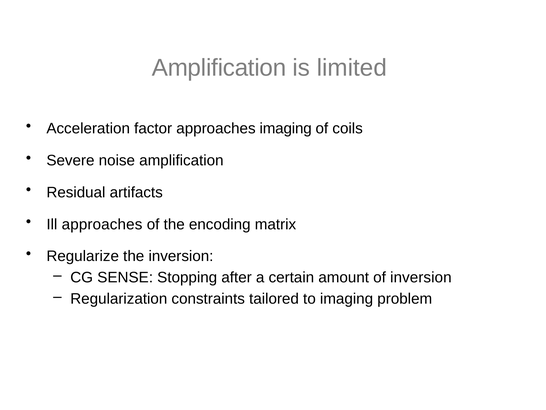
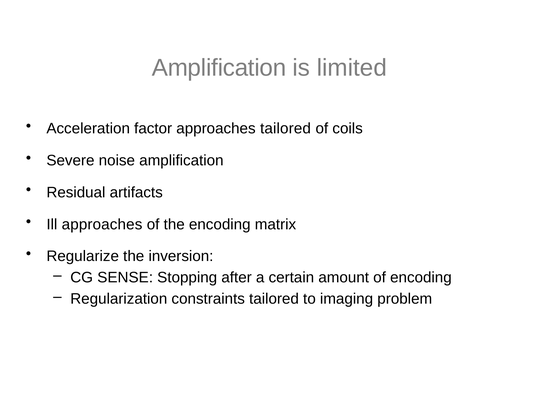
approaches imaging: imaging -> tailored (285, 128)
of inversion: inversion -> encoding (421, 277)
